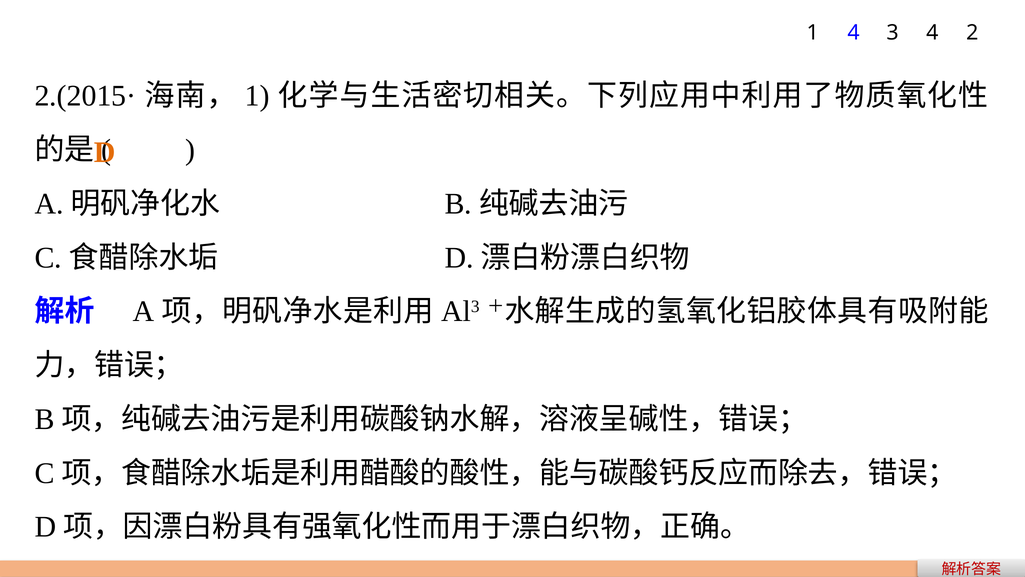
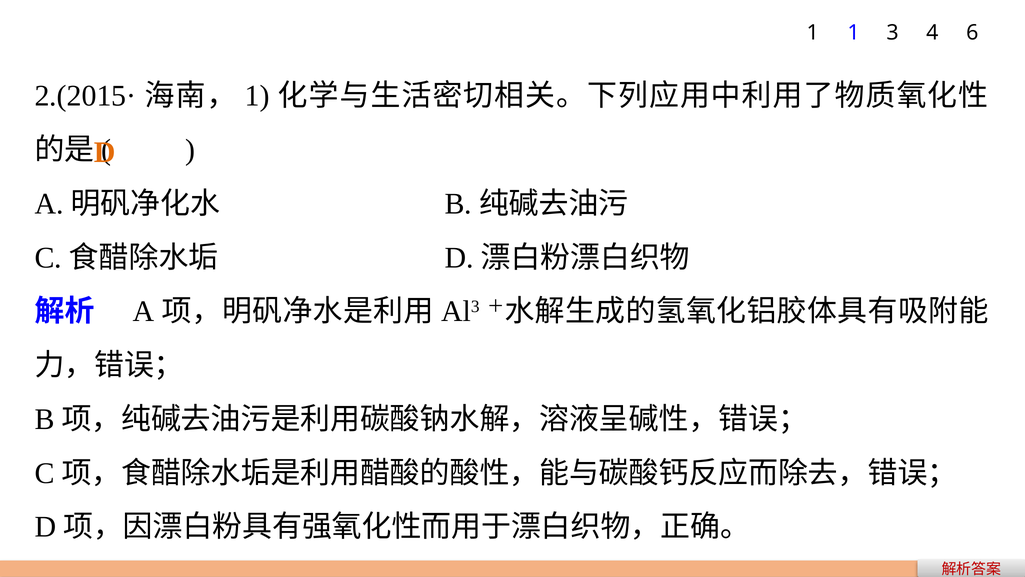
1 4: 4 -> 1 (854, 33)
2: 2 -> 6 (972, 33)
